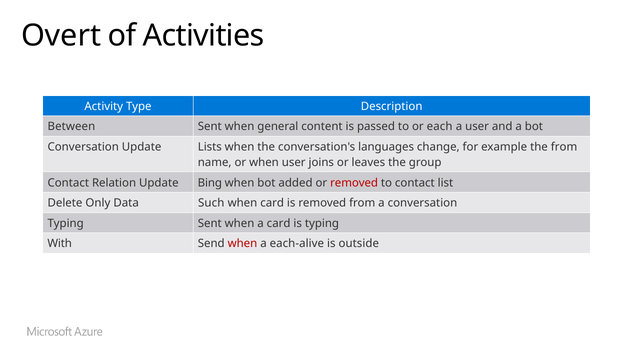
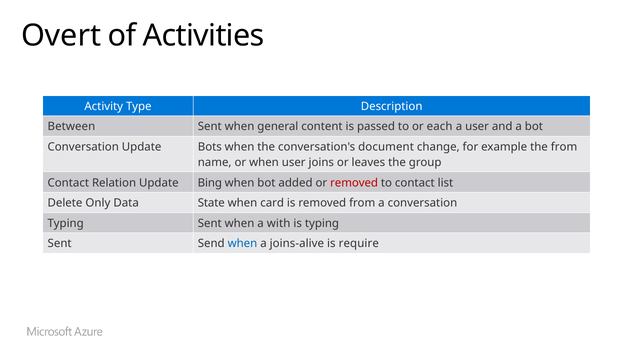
Lists: Lists -> Bots (210, 147)
languages: languages -> document (386, 147)
Such: Such -> State (211, 203)
a card: card -> with (279, 223)
With: With -> Sent (60, 244)
when colour: red -> blue (242, 244)
each-alive: each-alive -> joins-alive (297, 244)
outside: outside -> require (359, 244)
